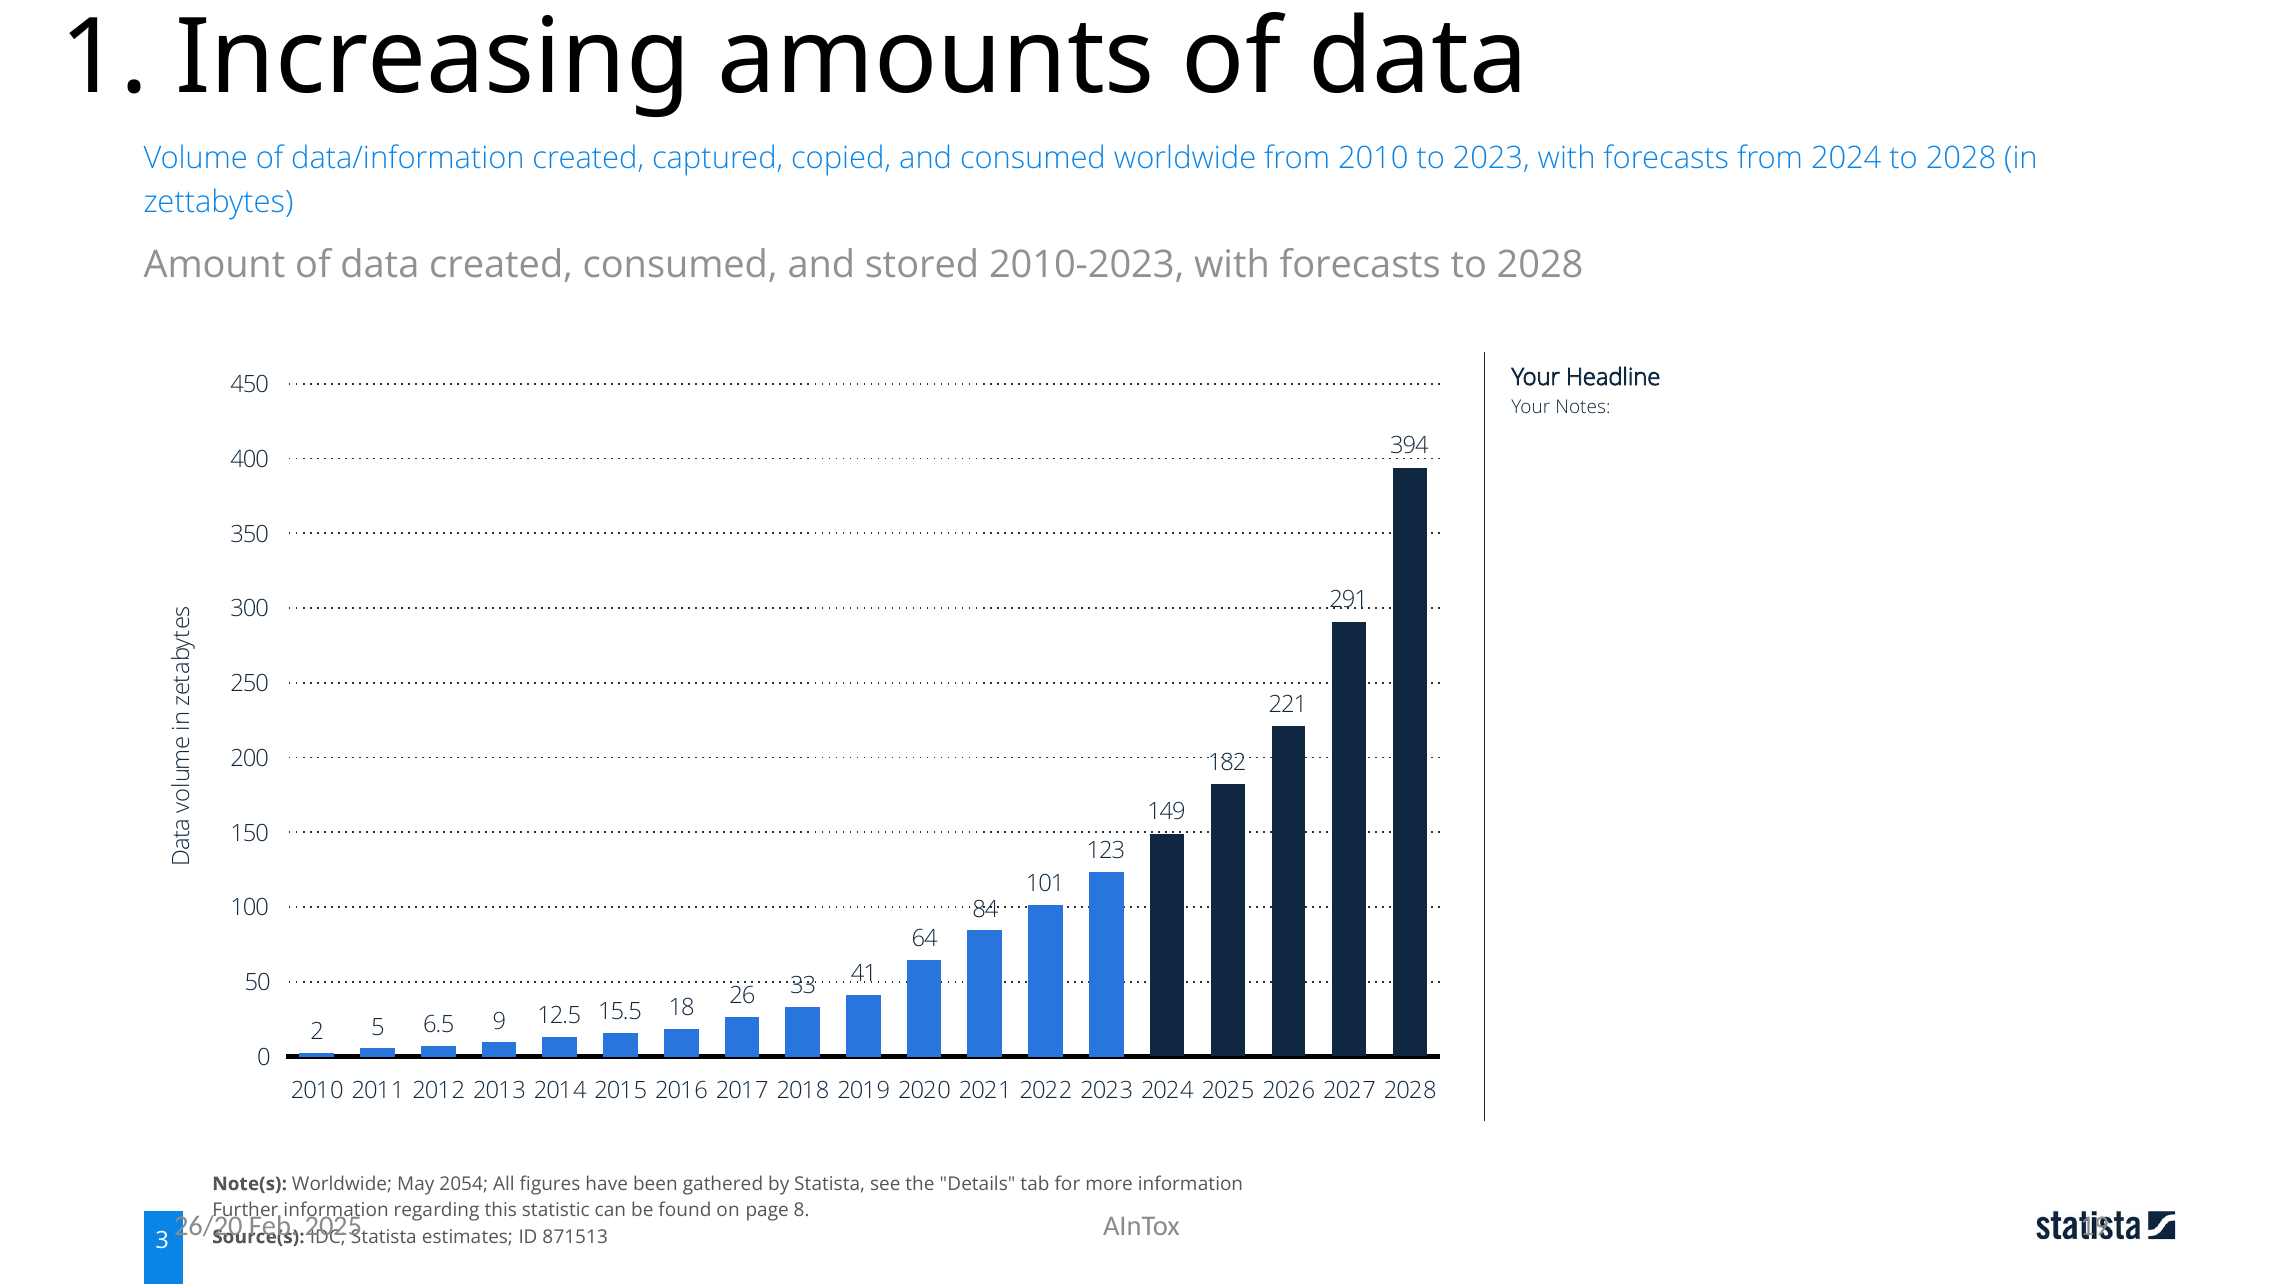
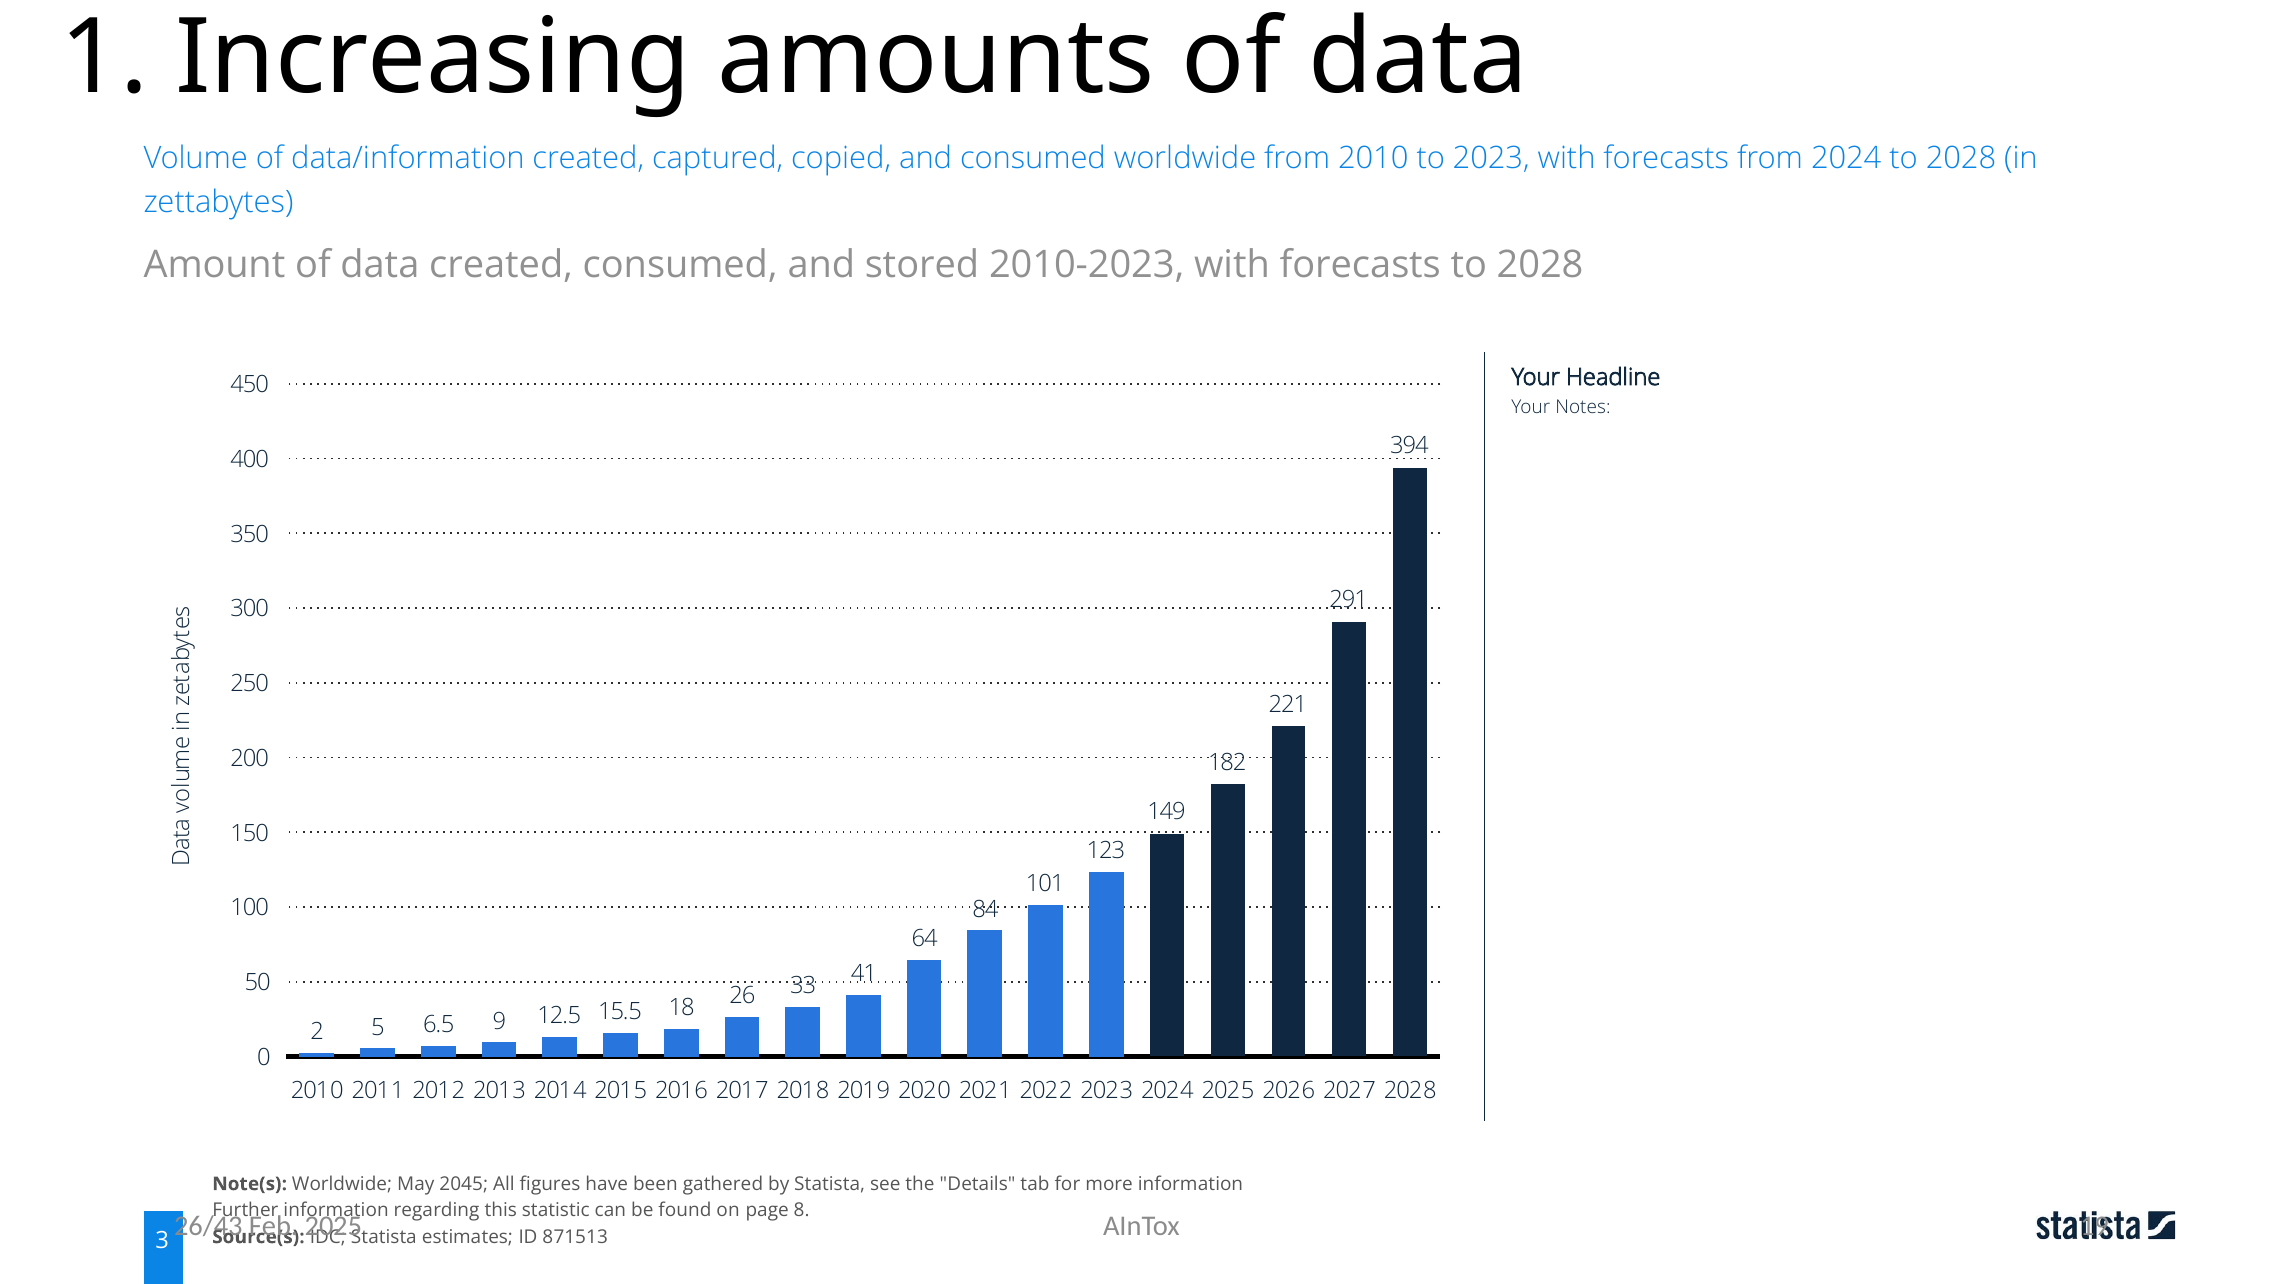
2054: 2054 -> 2045 (464, 1184)
26/20: 26/20 -> 26/43 (208, 1226)
